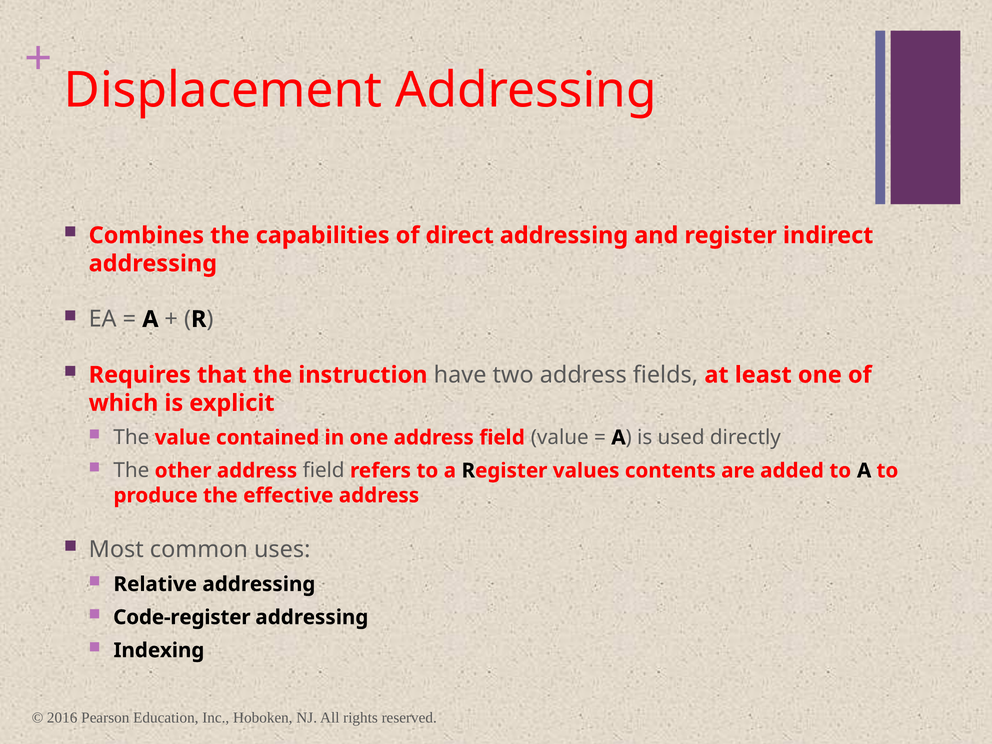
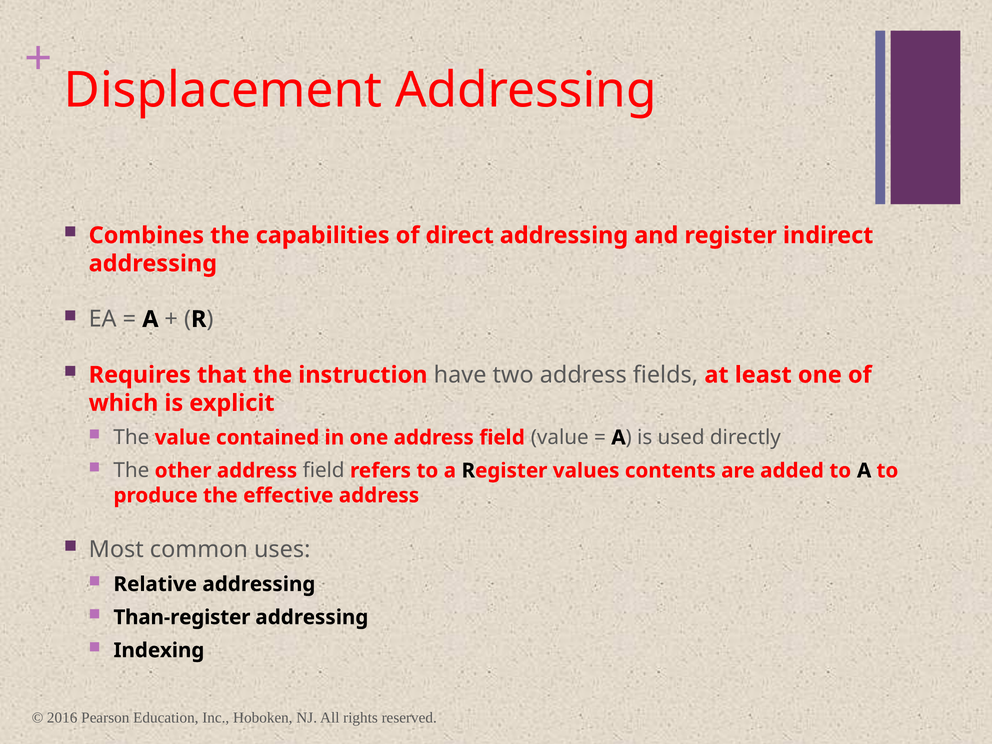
Code-register: Code-register -> Than-register (182, 617)
